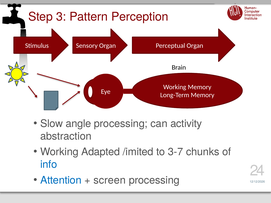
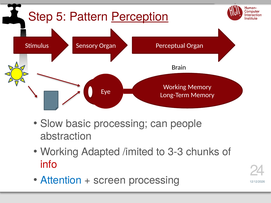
3: 3 -> 5 (61, 17)
Perception underline: none -> present (140, 17)
angle: angle -> basic (78, 124)
activity: activity -> people (186, 124)
3-7: 3-7 -> 3-3 (176, 152)
info colour: blue -> red (49, 165)
